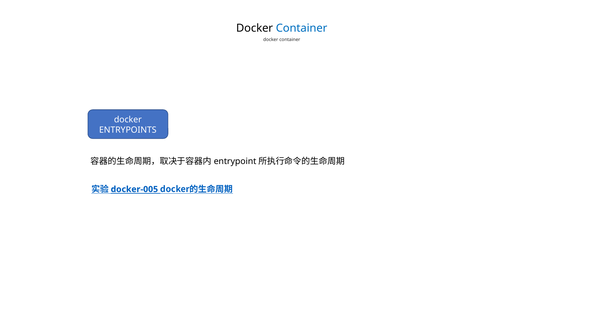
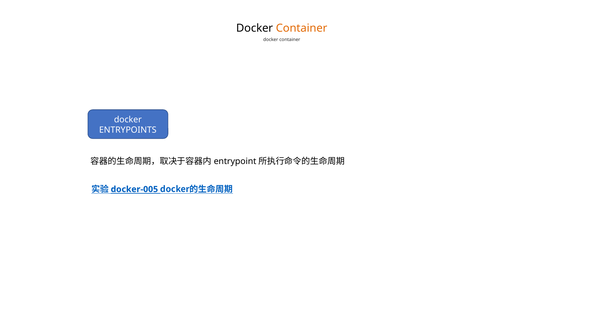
Container colour: blue -> orange (302, 28)
